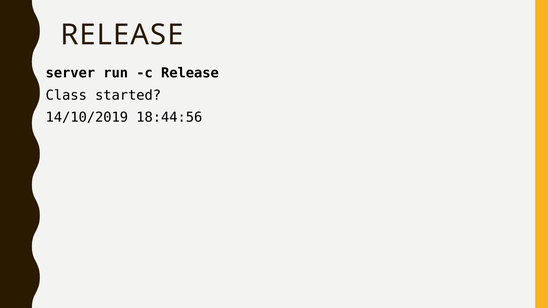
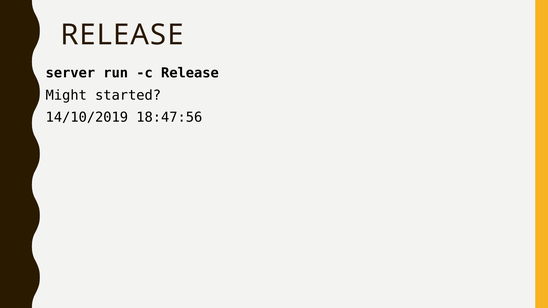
Class: Class -> Might (66, 95)
18:44:56: 18:44:56 -> 18:47:56 (169, 117)
